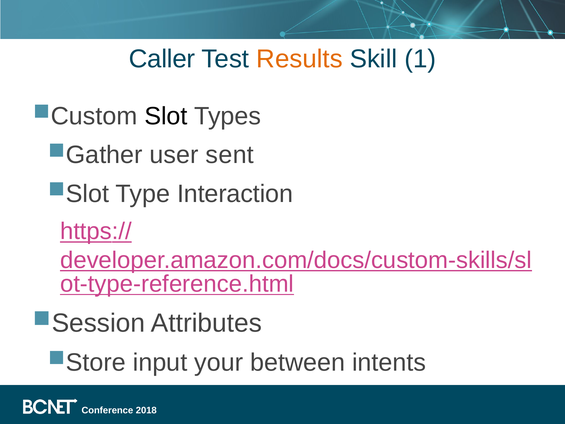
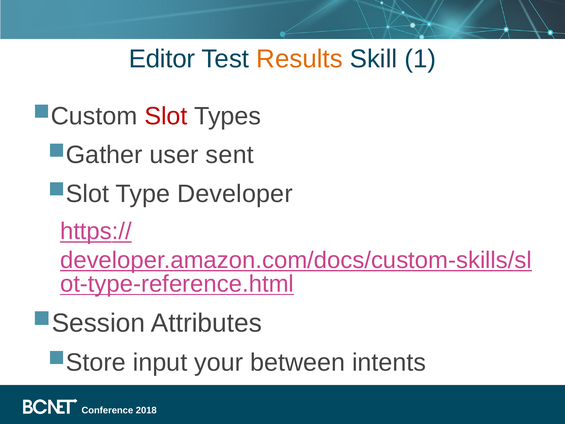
Caller: Caller -> Editor (162, 59)
Slot colour: black -> red (166, 116)
Interaction: Interaction -> Developer (235, 194)
